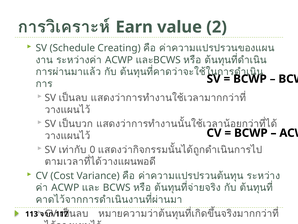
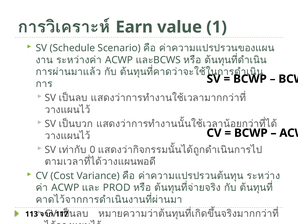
2: 2 -> 1 (217, 27)
Creating: Creating -> Scenario (119, 48)
BCWS: BCWS -> PROD (117, 187)
